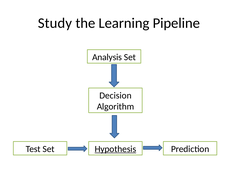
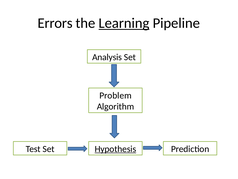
Study: Study -> Errors (55, 23)
Learning underline: none -> present (124, 23)
Decision: Decision -> Problem (115, 95)
